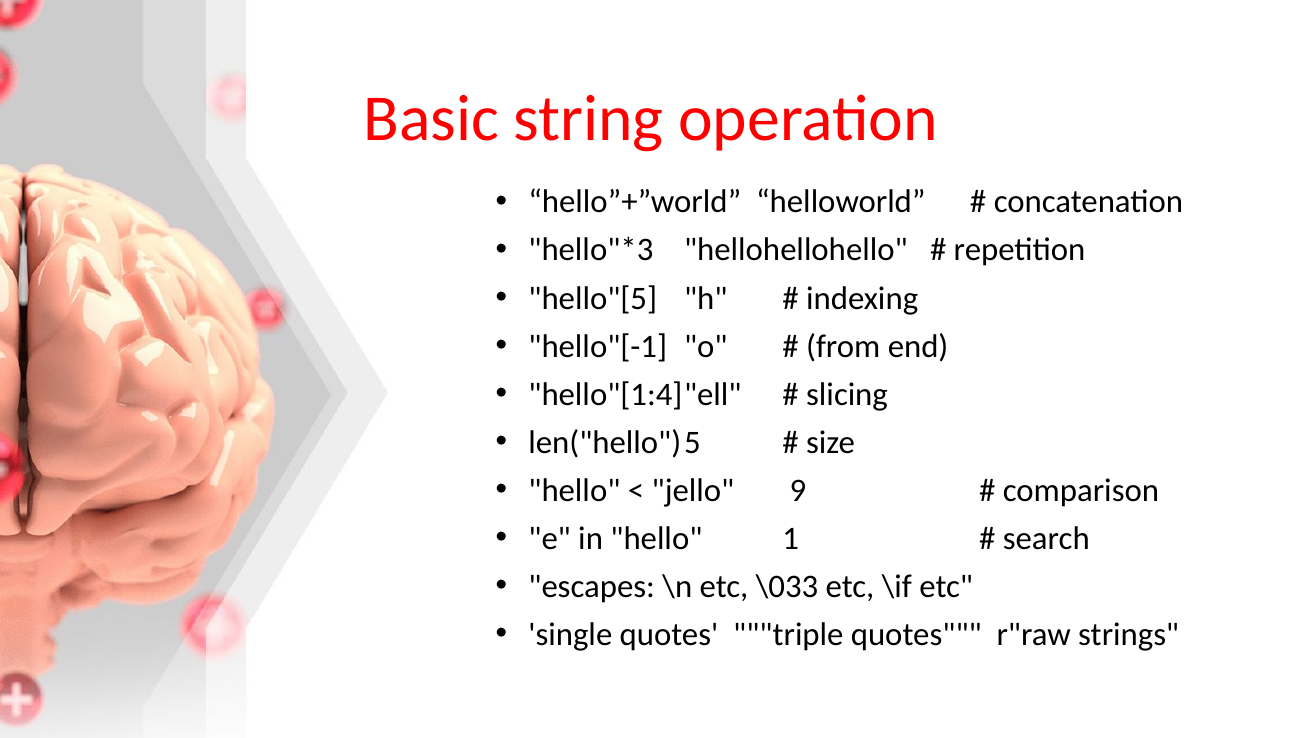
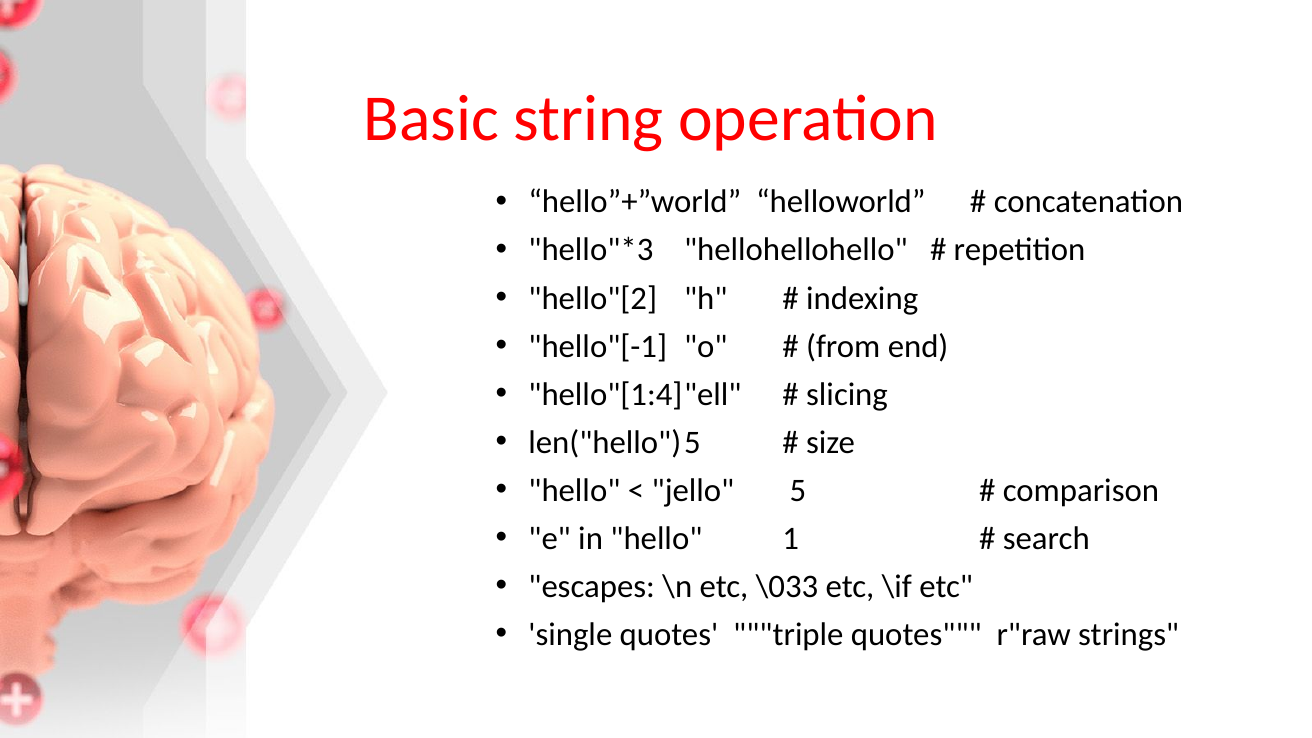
hello"[5: hello"[5 -> hello"[2 (593, 298)
9: 9 -> 5 (798, 491)
